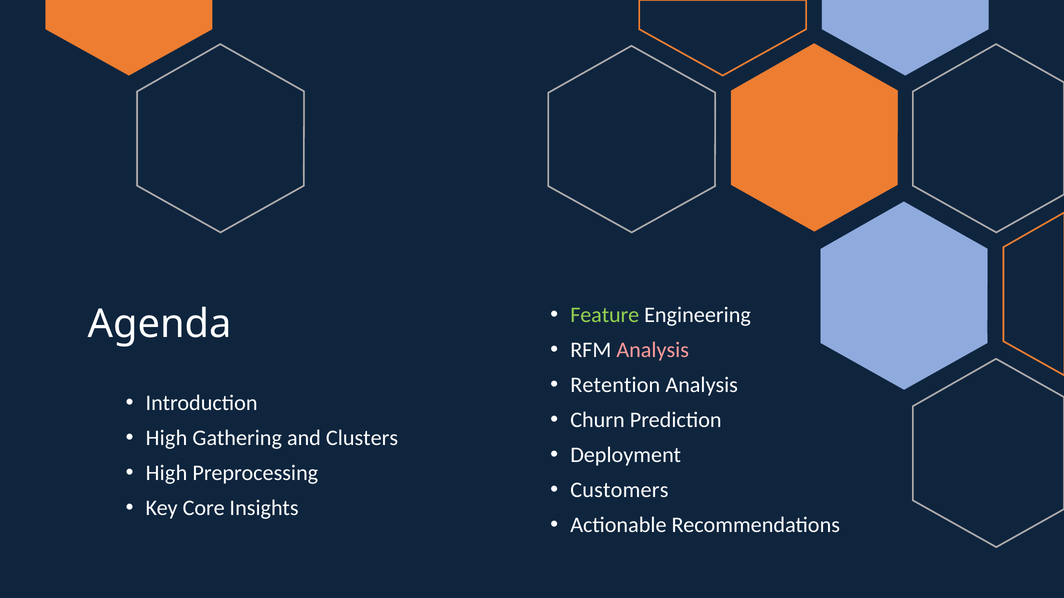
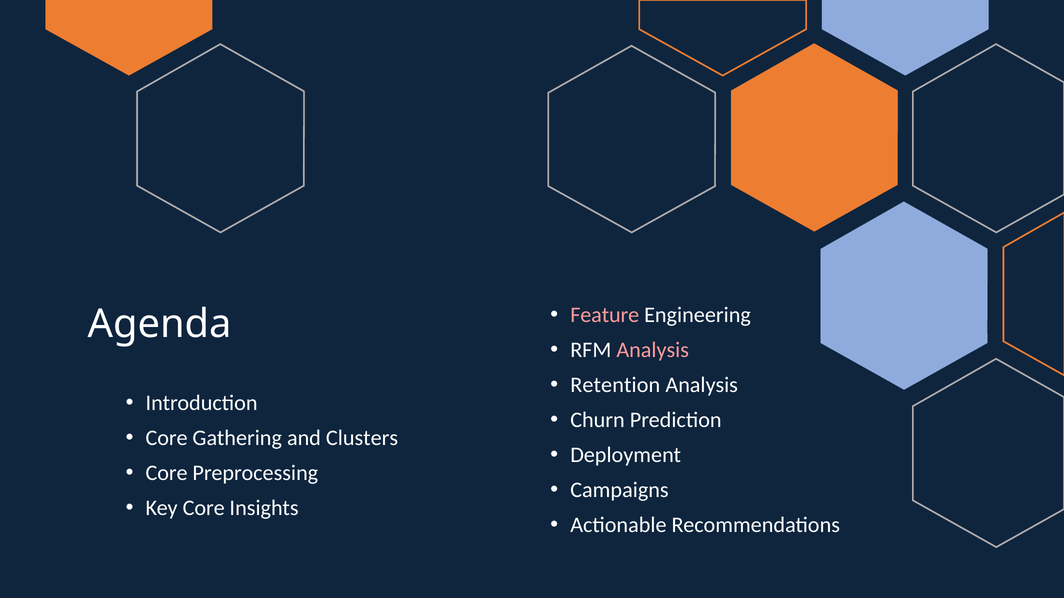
Feature colour: light green -> pink (605, 315)
High: High -> Core (167, 438)
High: High -> Core (167, 473)
Customers: Customers -> Campaigns (619, 490)
